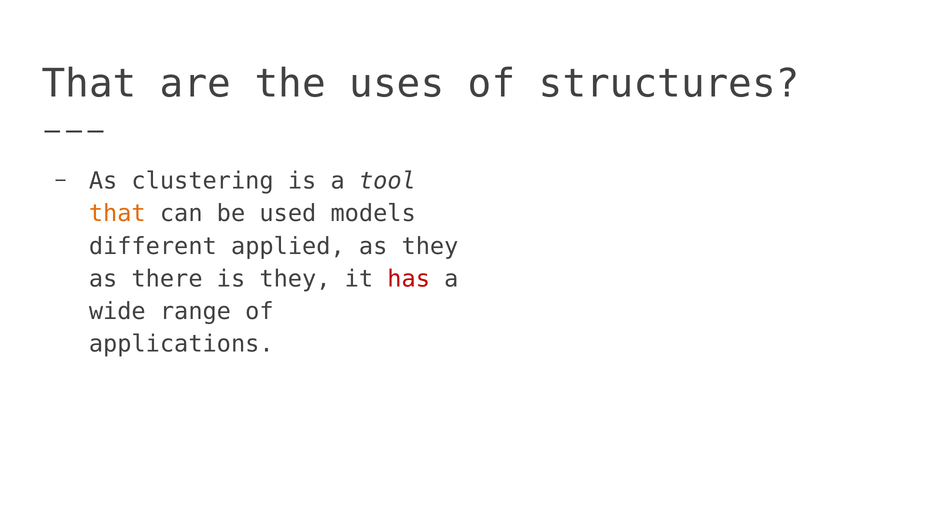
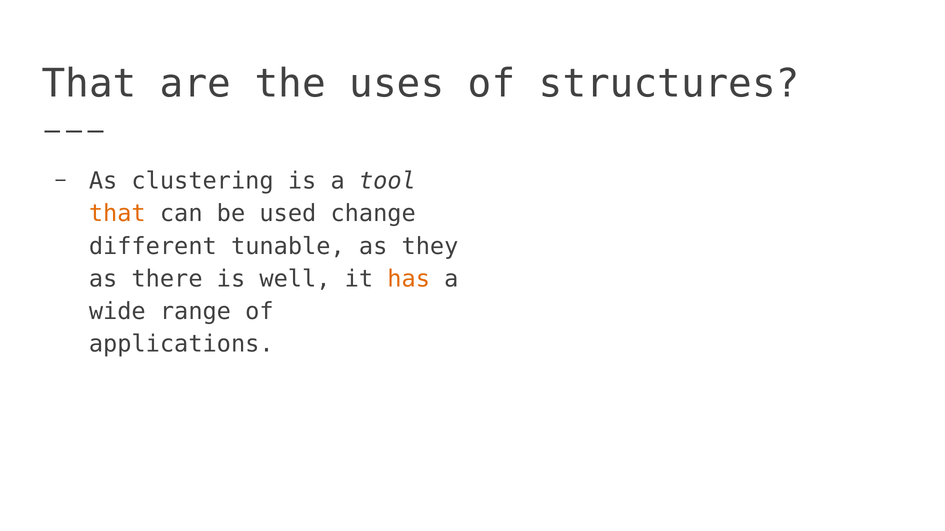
models: models -> change (373, 214)
applied: applied -> tunable (288, 246)
is they: they -> well (295, 279)
has colour: red -> orange (409, 279)
